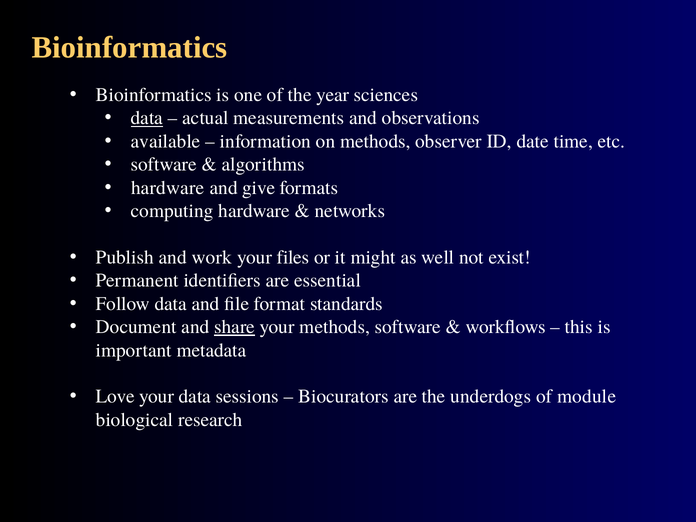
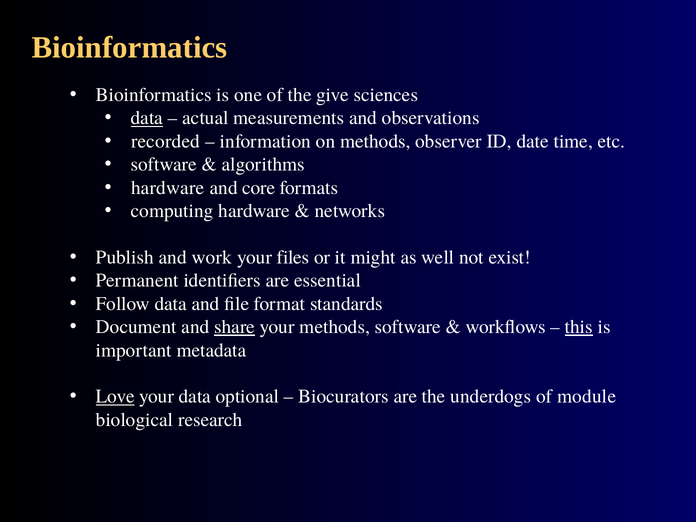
year: year -> give (333, 95)
available: available -> recorded (166, 141)
give: give -> core (259, 188)
this underline: none -> present (579, 327)
Love underline: none -> present (115, 397)
sessions: sessions -> optional (247, 397)
